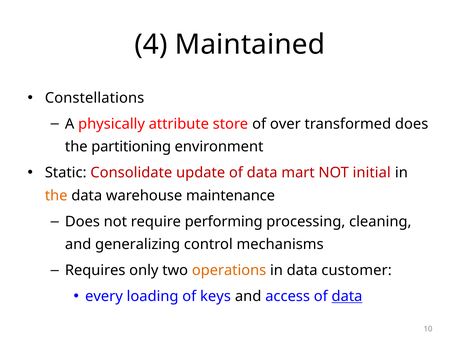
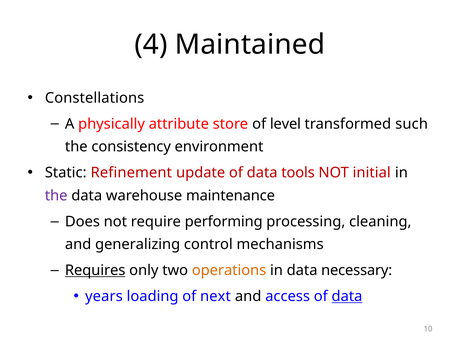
over: over -> level (285, 124)
transformed does: does -> such (412, 124)
partitioning: partitioning -> consistency (131, 147)
Consolidate: Consolidate -> Refinement (131, 173)
mart: mart -> tools (298, 173)
the colour: orange -> purple (56, 196)
Requires underline: none -> present (95, 270)
customer: customer -> necessary (357, 270)
every: every -> years (104, 296)
keys: keys -> next (215, 296)
